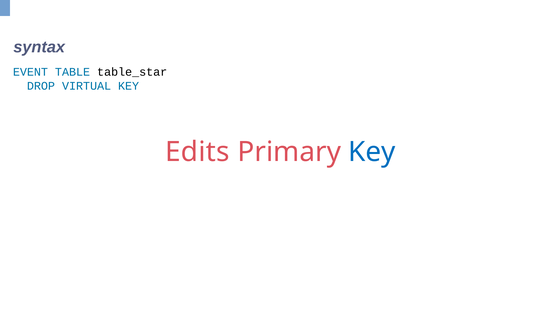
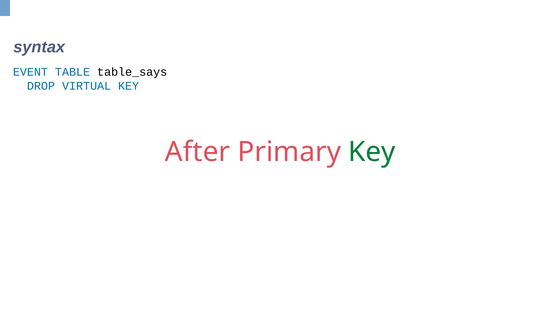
table_star: table_star -> table_says (132, 72)
Edits: Edits -> After (197, 152)
Key colour: blue -> green (372, 152)
